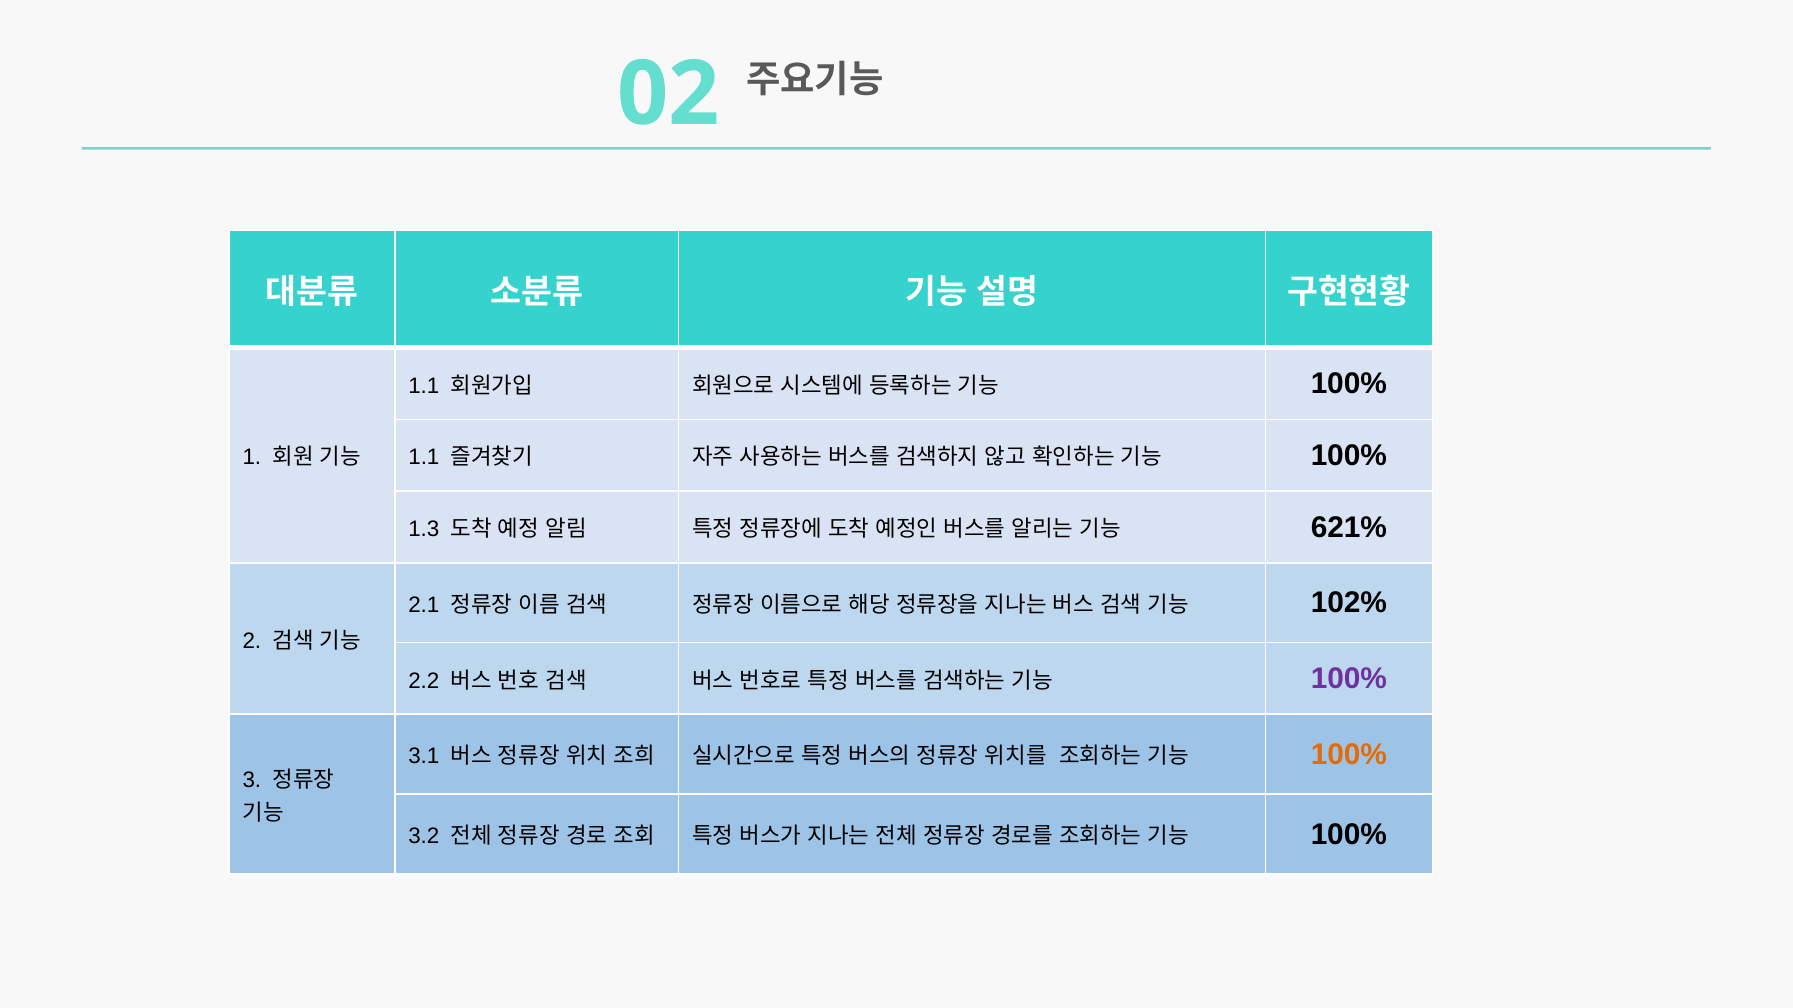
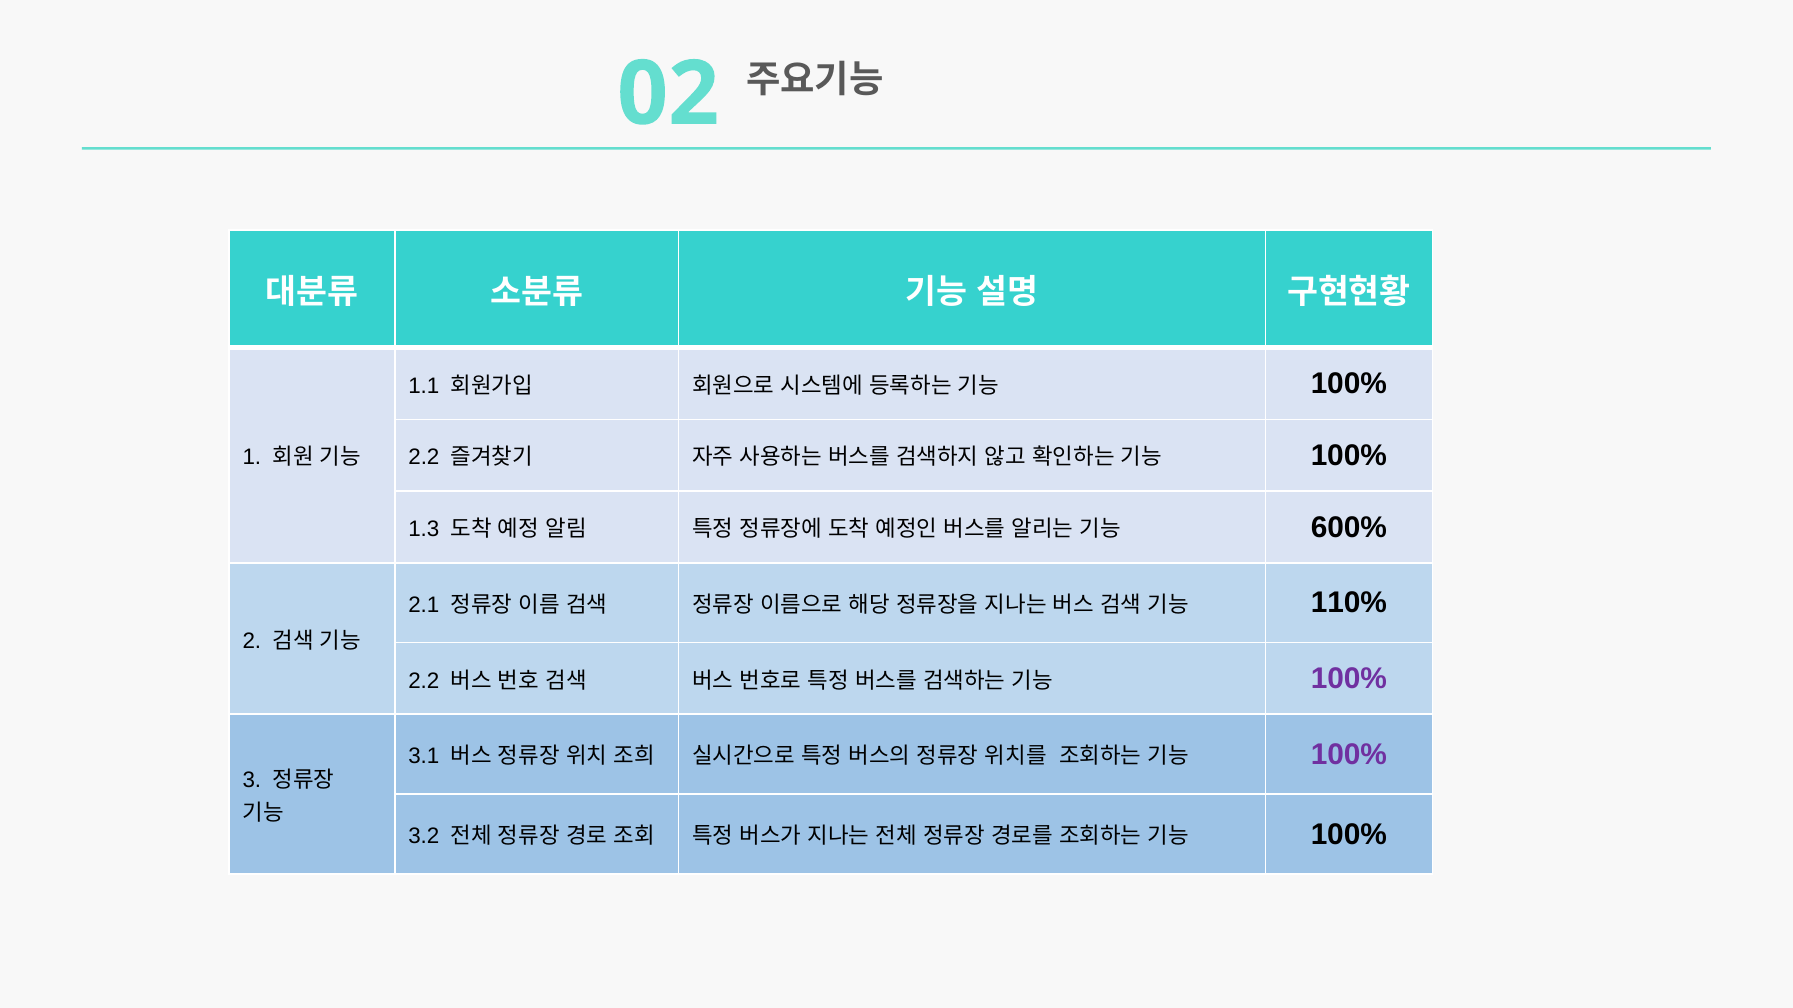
1.1: 1.1 -> 2.2 (424, 458)
621%: 621% -> 600% (1349, 528)
102%: 102% -> 110% (1349, 603)
100% colour: orange -> purple (1349, 755)
